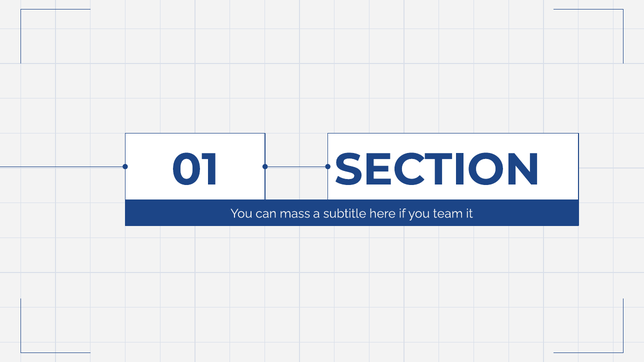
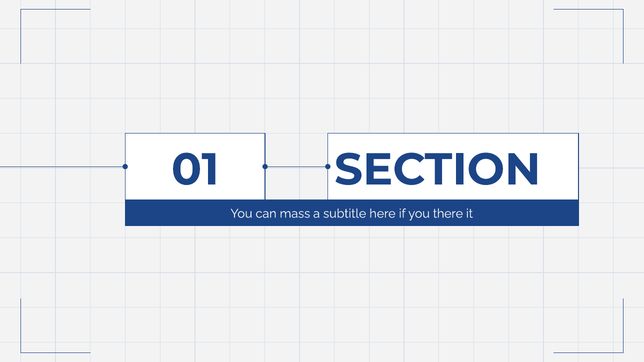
team: team -> there (448, 214)
